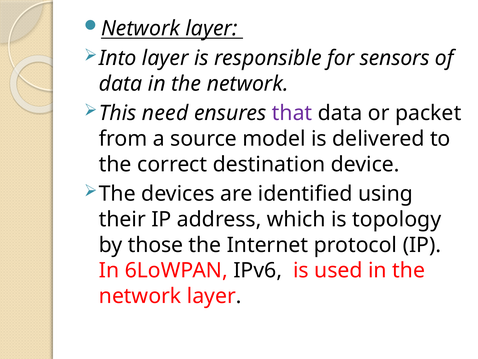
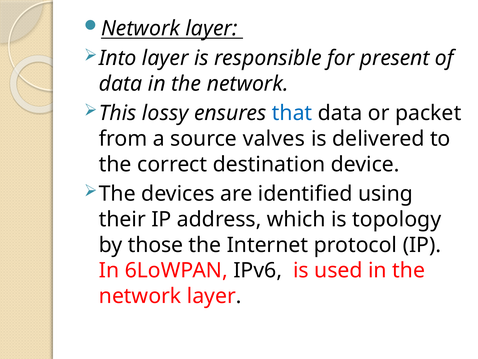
sensors: sensors -> present (395, 58)
need: need -> lossy (165, 113)
that colour: purple -> blue (292, 113)
model: model -> valves (274, 139)
